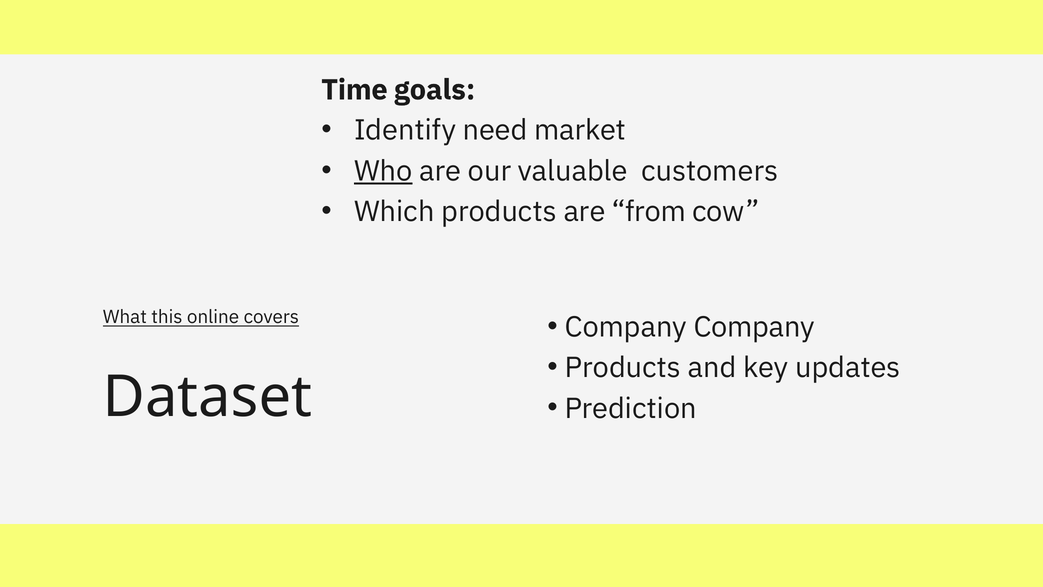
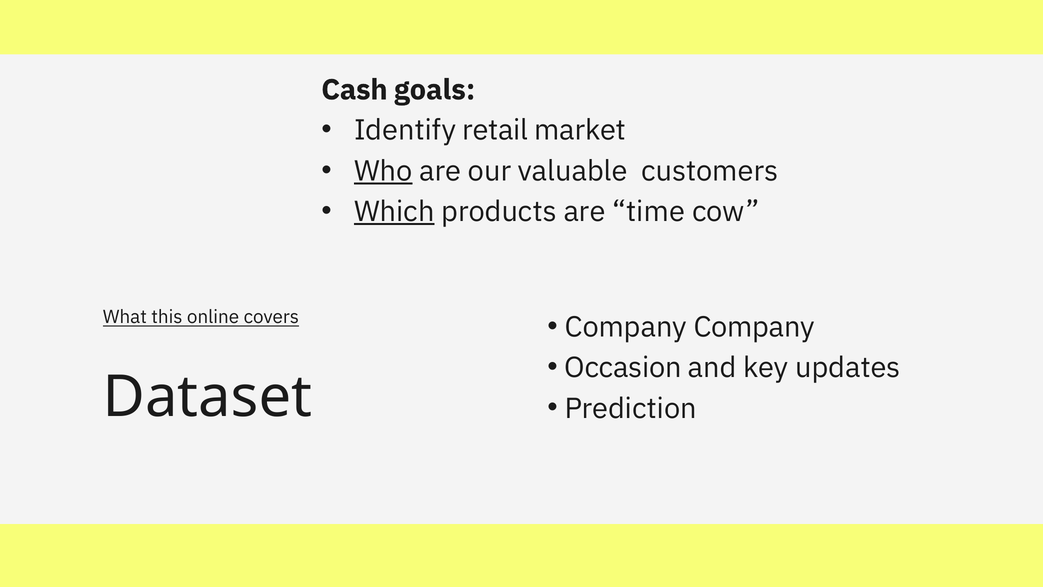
Time: Time -> Cash (354, 90)
need: need -> retail (495, 130)
Which underline: none -> present (394, 212)
from: from -> time (649, 212)
Products: Products -> Occasion (623, 368)
